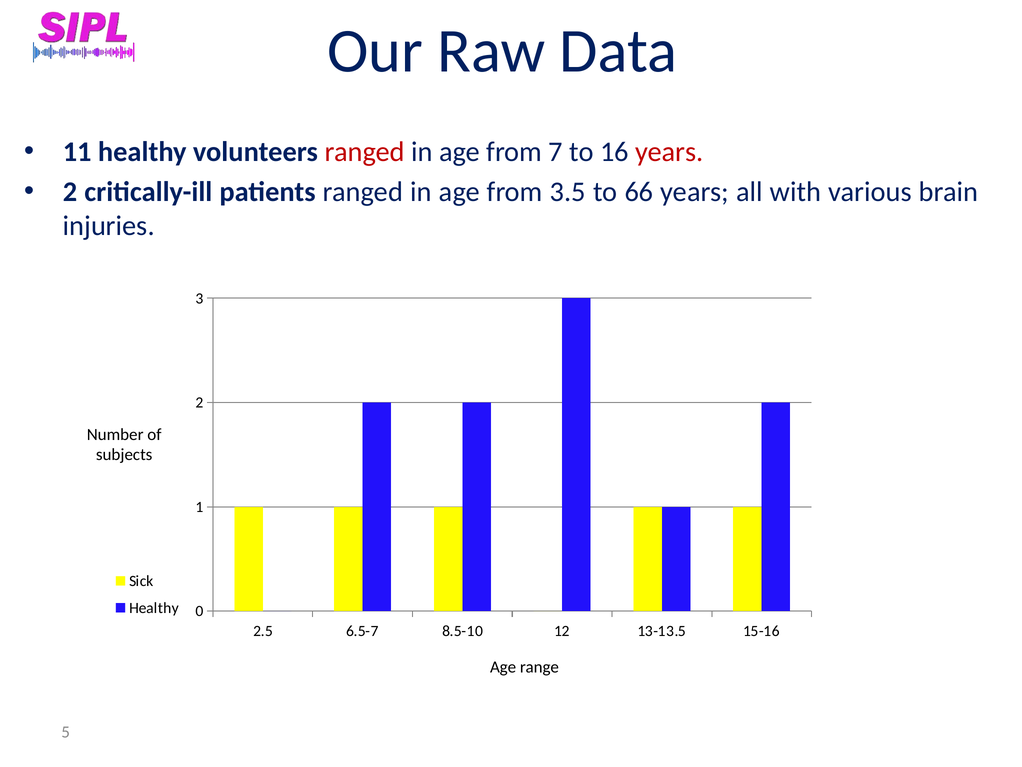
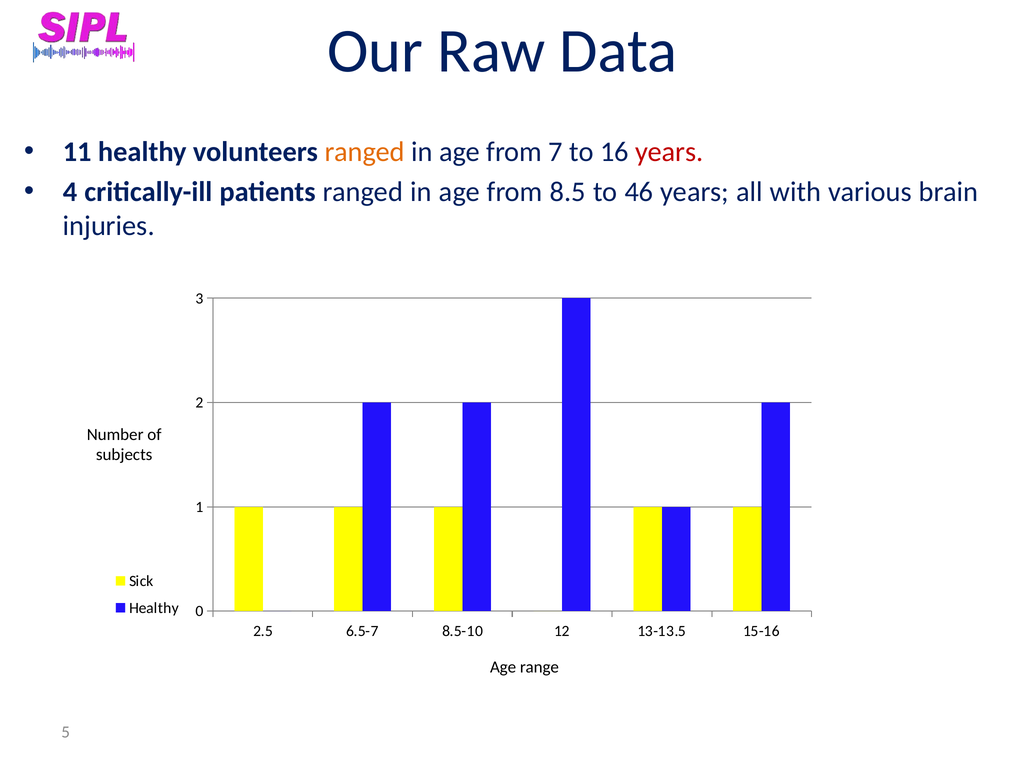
ranged colour: red -> orange (365, 152)
2: 2 -> 4 (70, 192)
3.5: 3.5 -> 8.5 (568, 192)
66: 66 -> 46 (639, 192)
